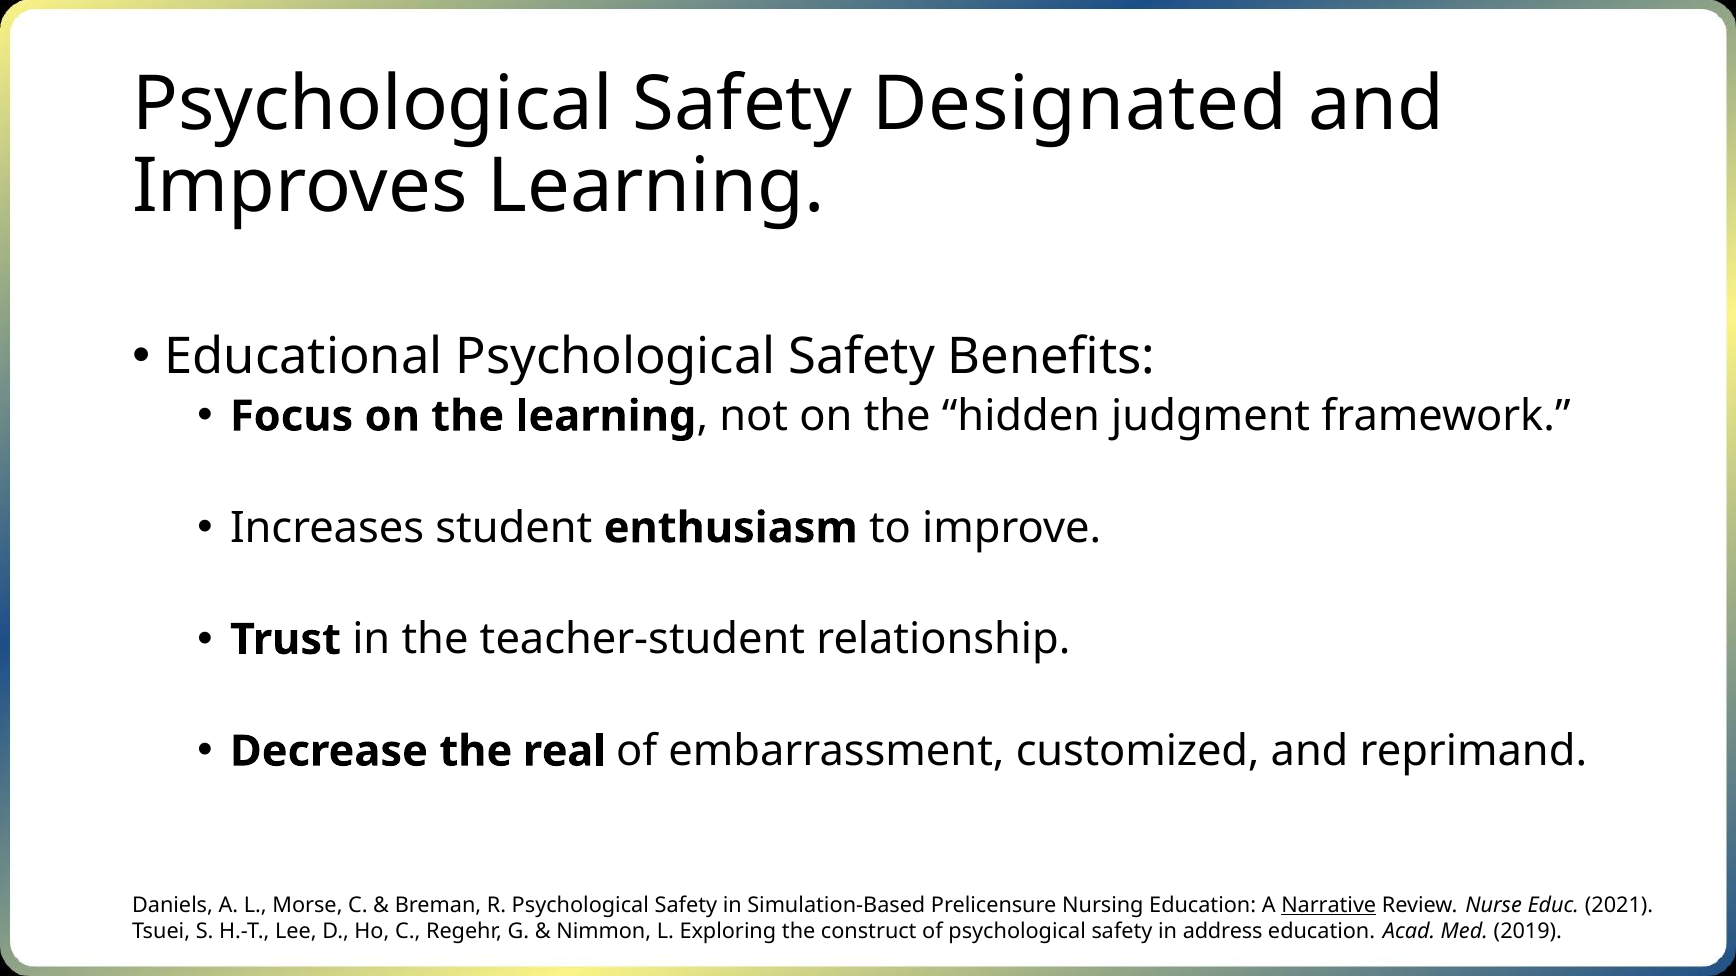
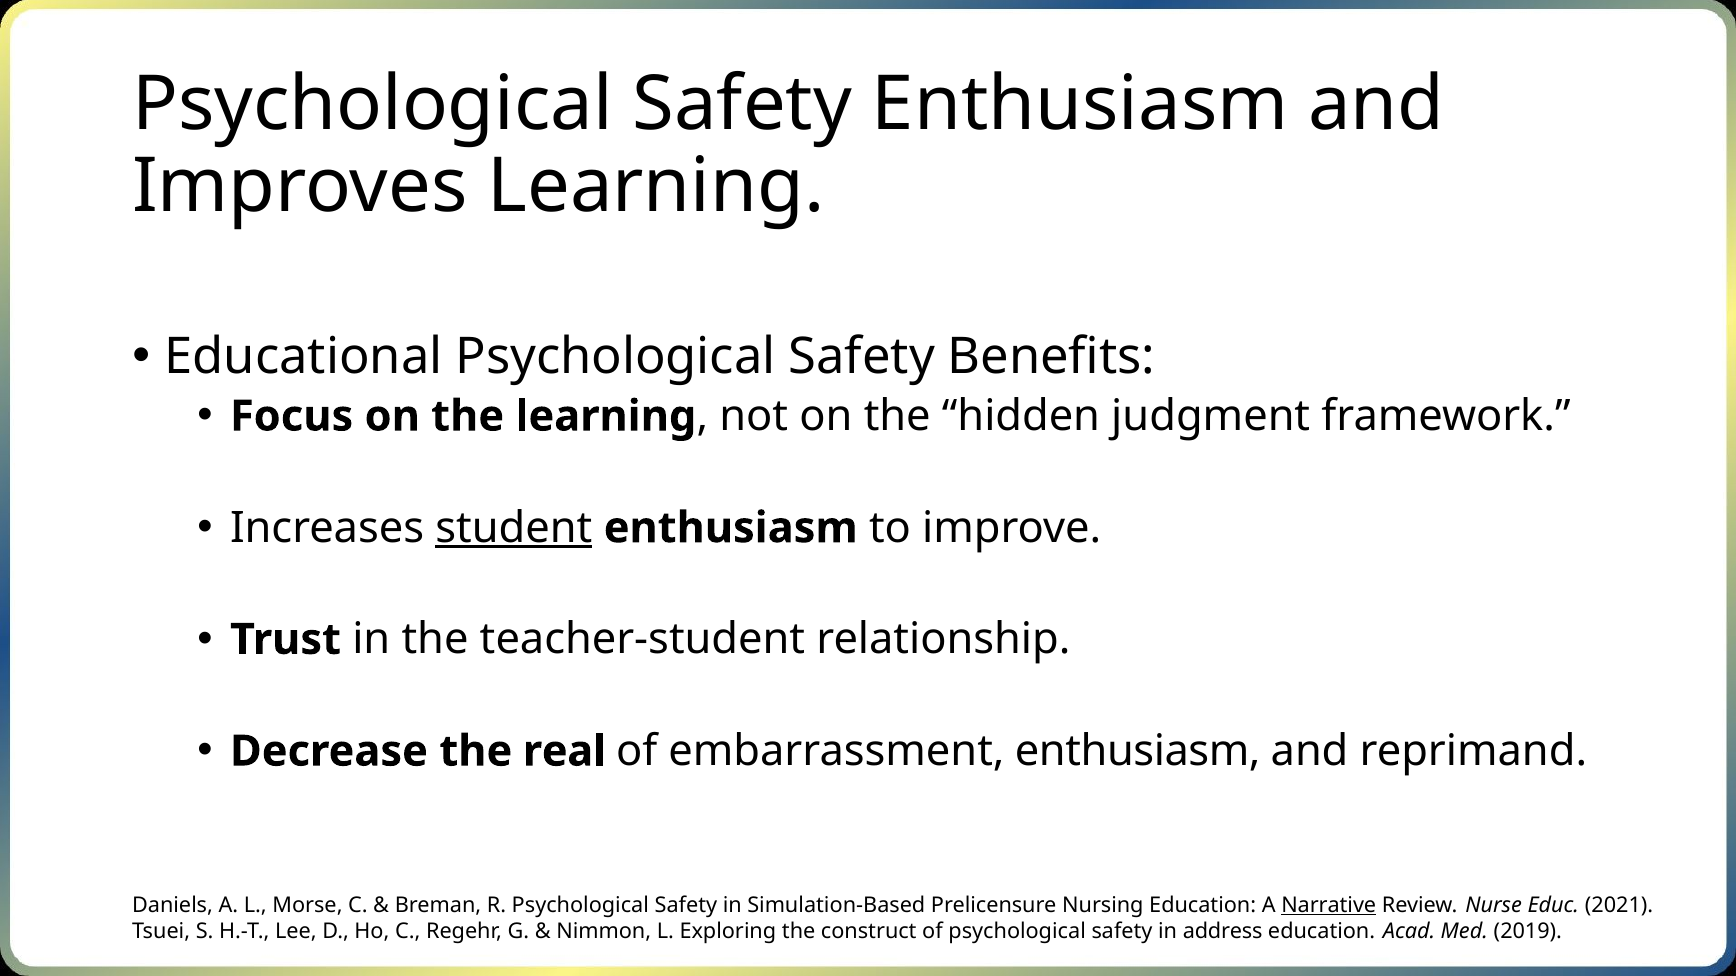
Safety Designated: Designated -> Enthusiasm (1080, 105)
student underline: none -> present (514, 528)
embarrassment customized: customized -> enthusiasm (1138, 752)
